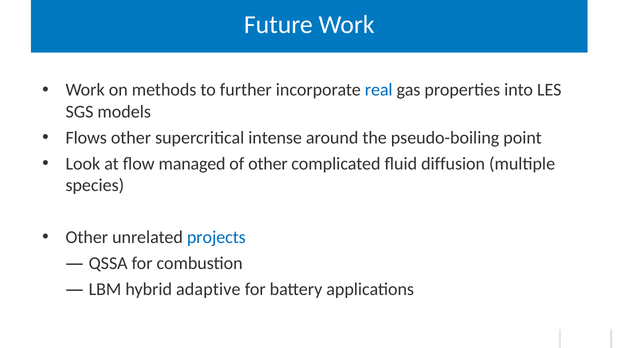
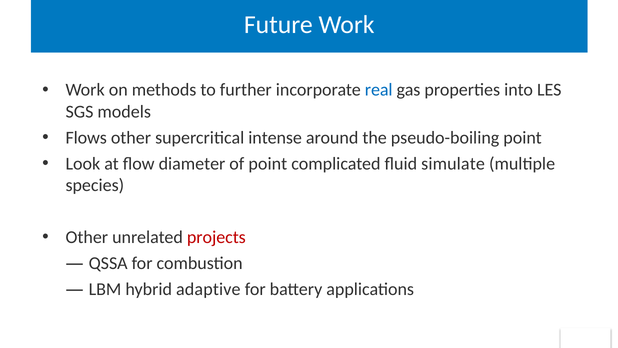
managed: managed -> diameter (192, 164)
of other: other -> point (268, 164)
diffusion: diffusion -> simulate (453, 164)
projects colour: blue -> red (216, 237)
